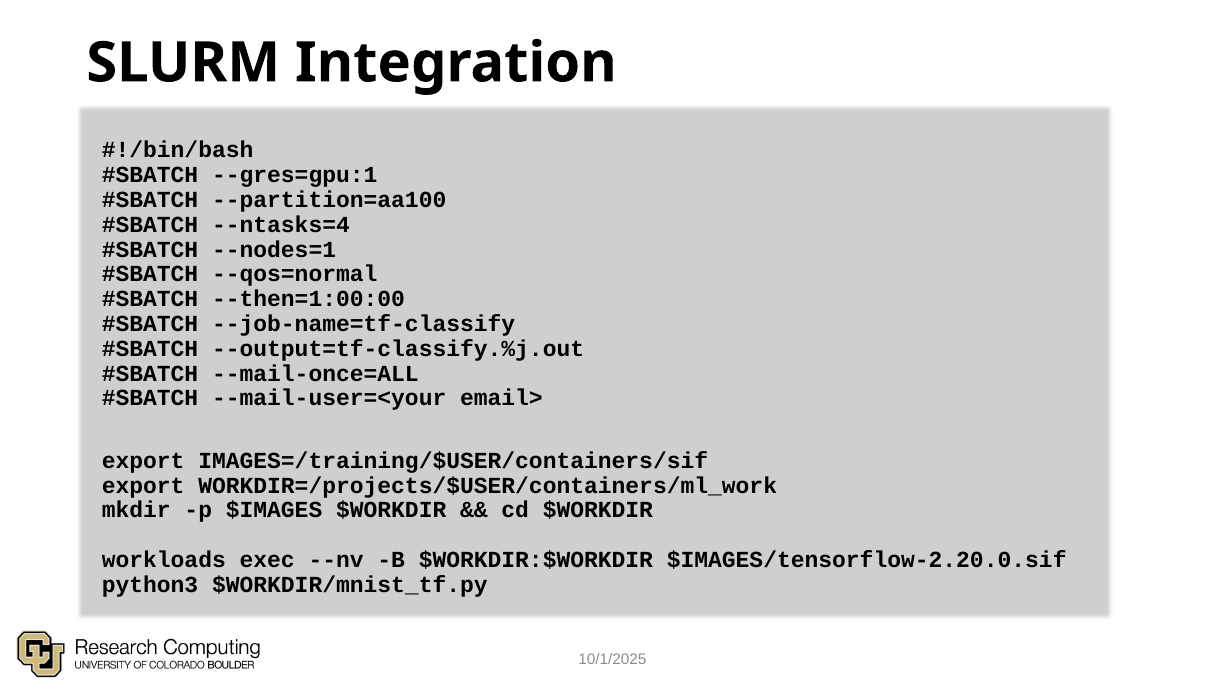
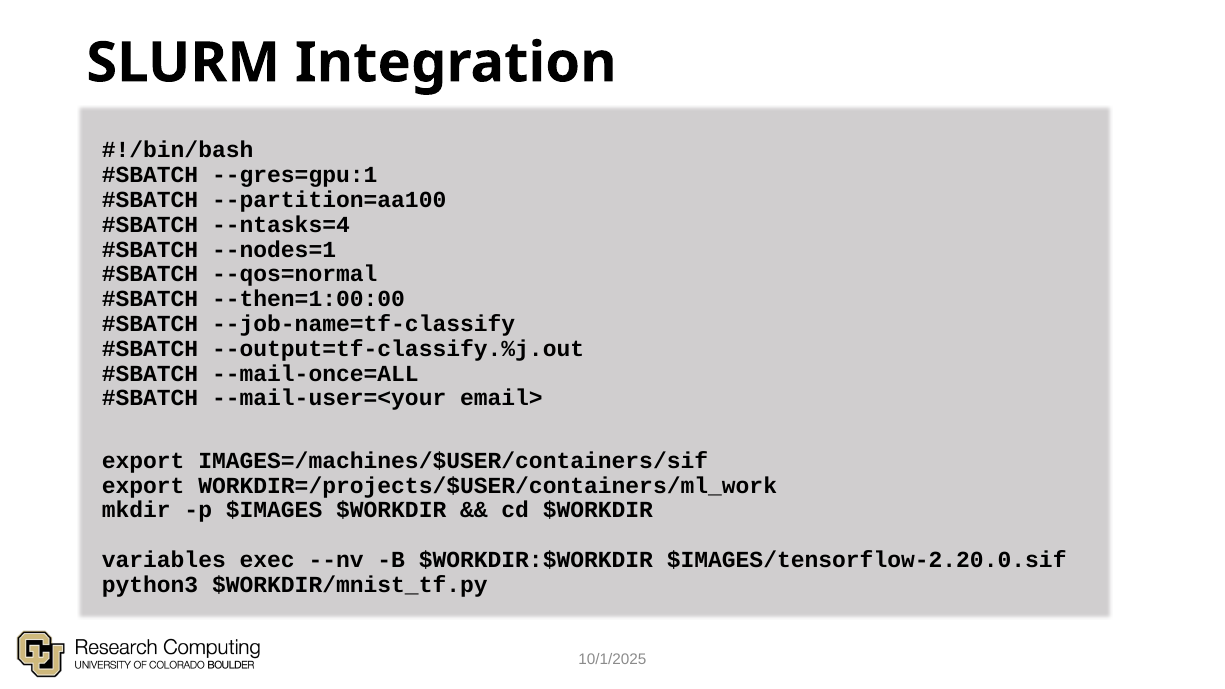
IMAGES=/training/$USER/containers/sif: IMAGES=/training/$USER/containers/sif -> IMAGES=/machines/$USER/containers/sif (453, 461)
workloads: workloads -> variables (164, 560)
